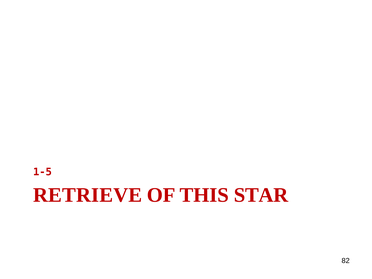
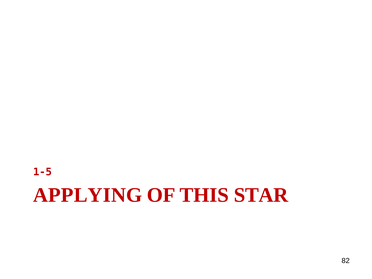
RETRIEVE: RETRIEVE -> APPLYING (88, 195)
